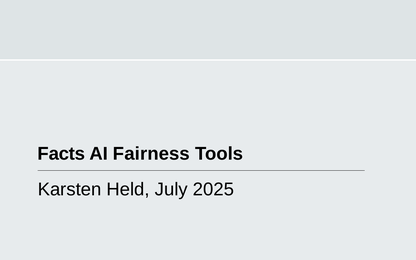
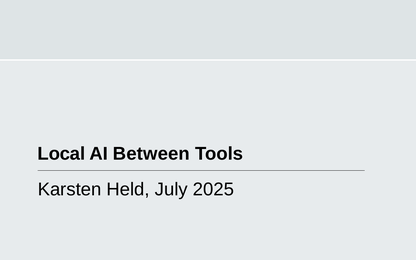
Facts: Facts -> Local (61, 154)
Fairness: Fairness -> Between (151, 154)
